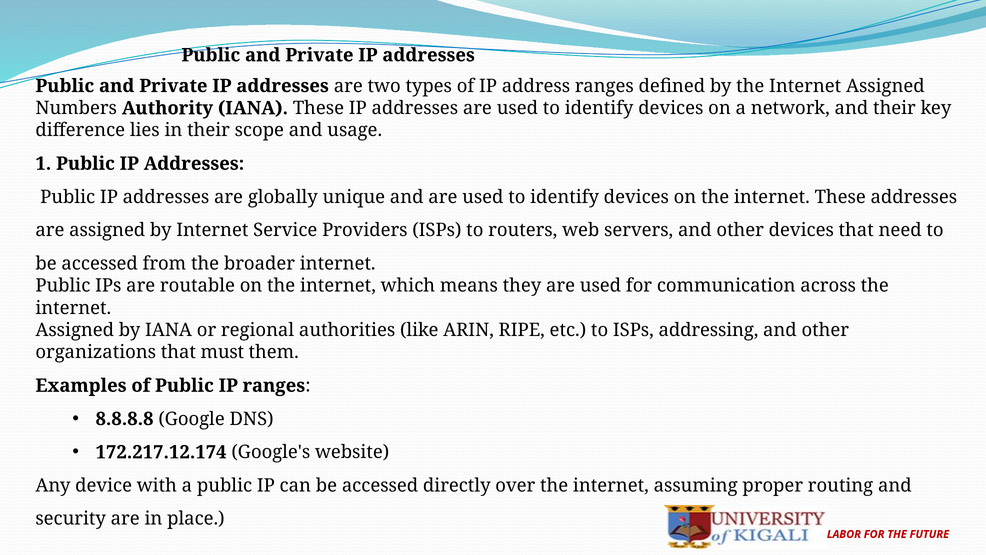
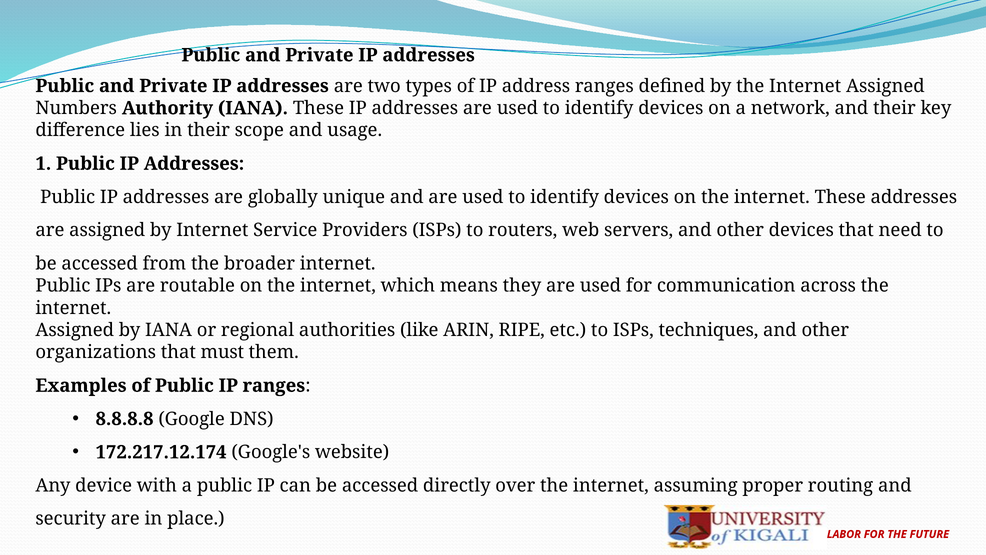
addressing: addressing -> techniques (708, 330)
